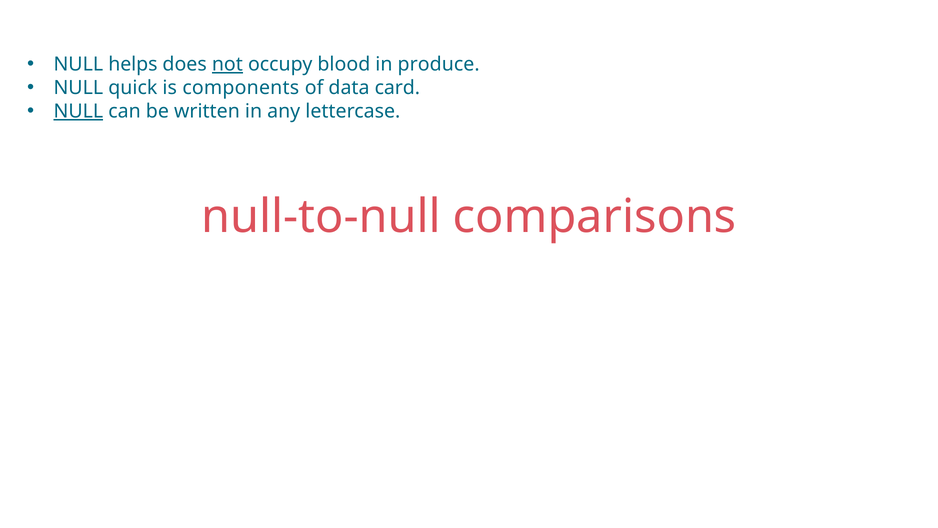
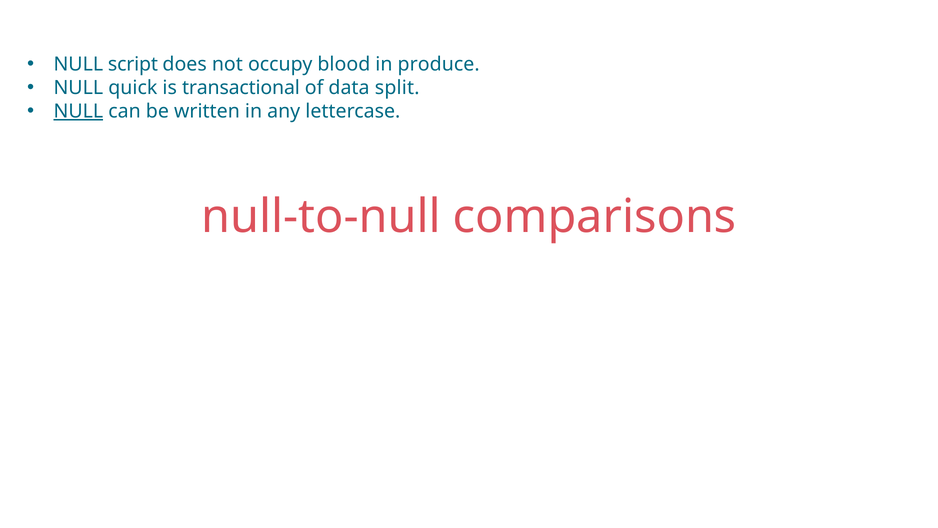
helps: helps -> script (133, 64)
not underline: present -> none (227, 64)
components: components -> transactional (241, 88)
card: card -> split (397, 88)
